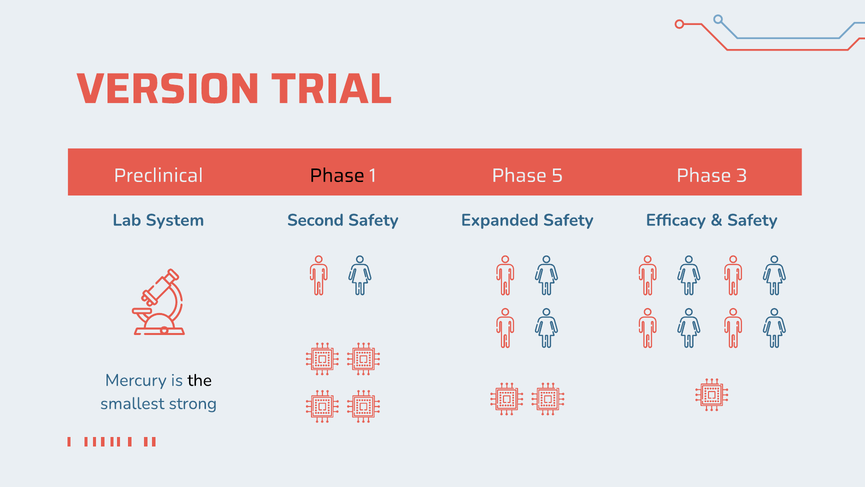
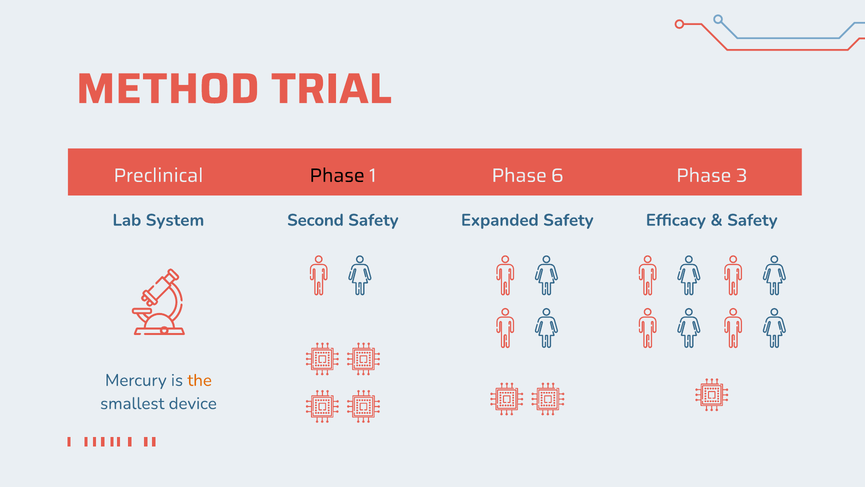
VERSION: VERSION -> METHOD (168, 89)
5: 5 -> 6 (557, 175)
the colour: black -> orange (200, 380)
strong: strong -> device (193, 403)
